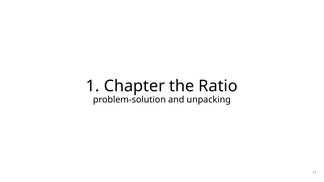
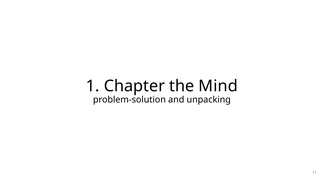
Ratio: Ratio -> Mind (218, 86)
